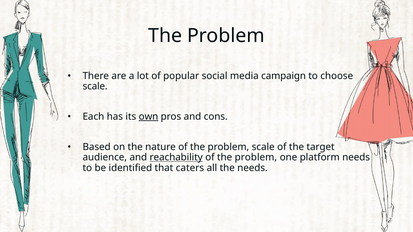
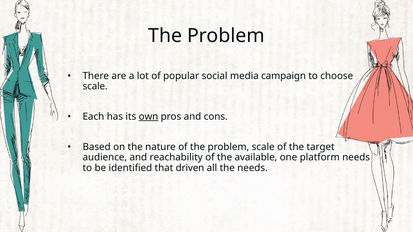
reachability underline: present -> none (176, 158)
problem: problem -> available (256, 158)
caters: caters -> driven (190, 168)
